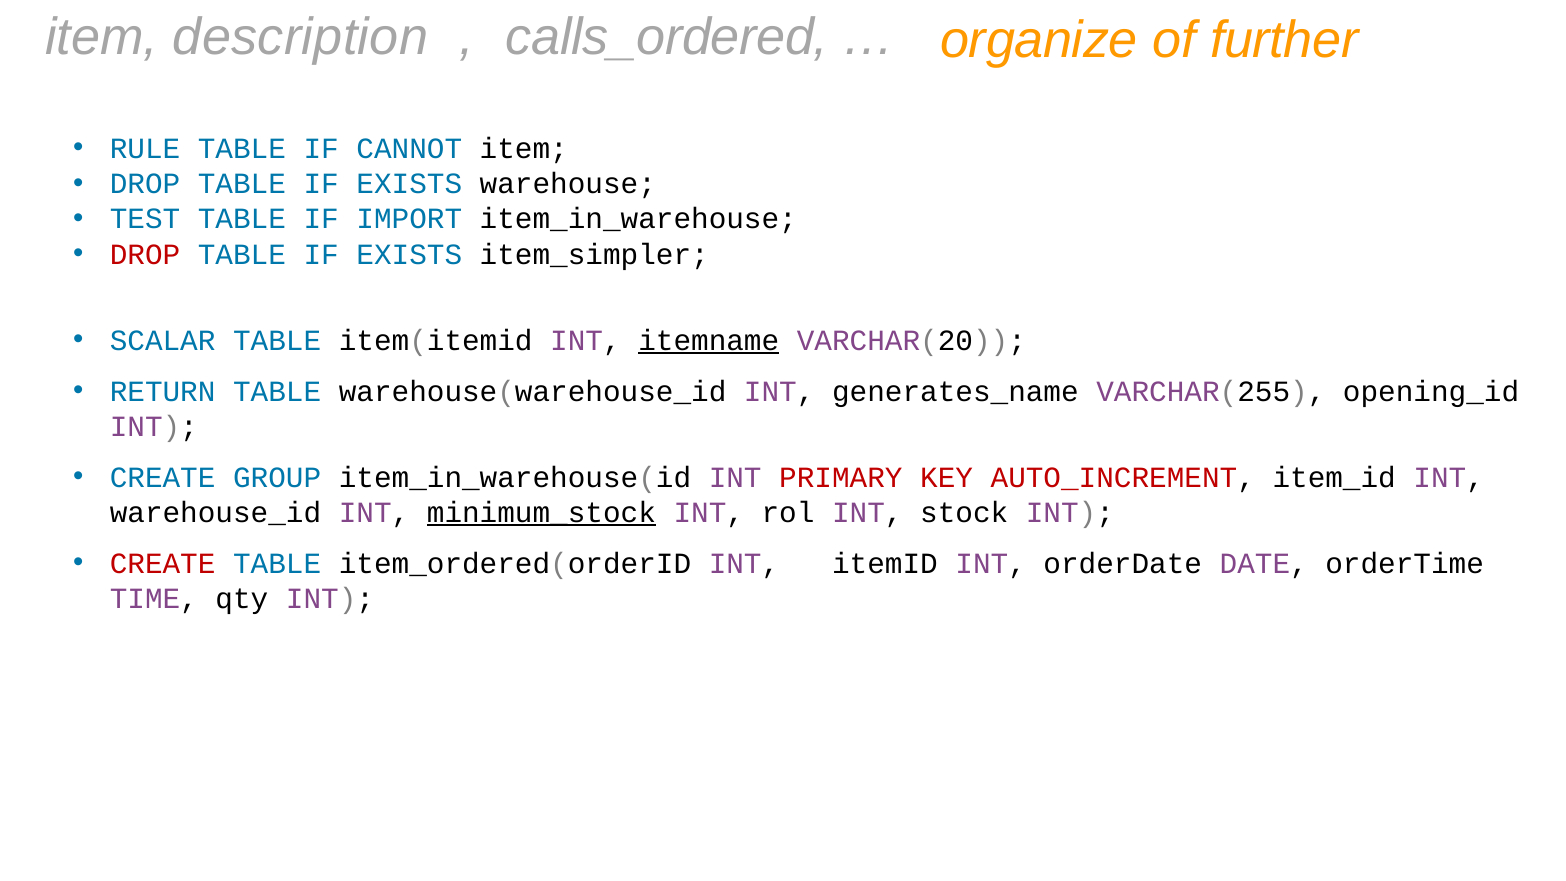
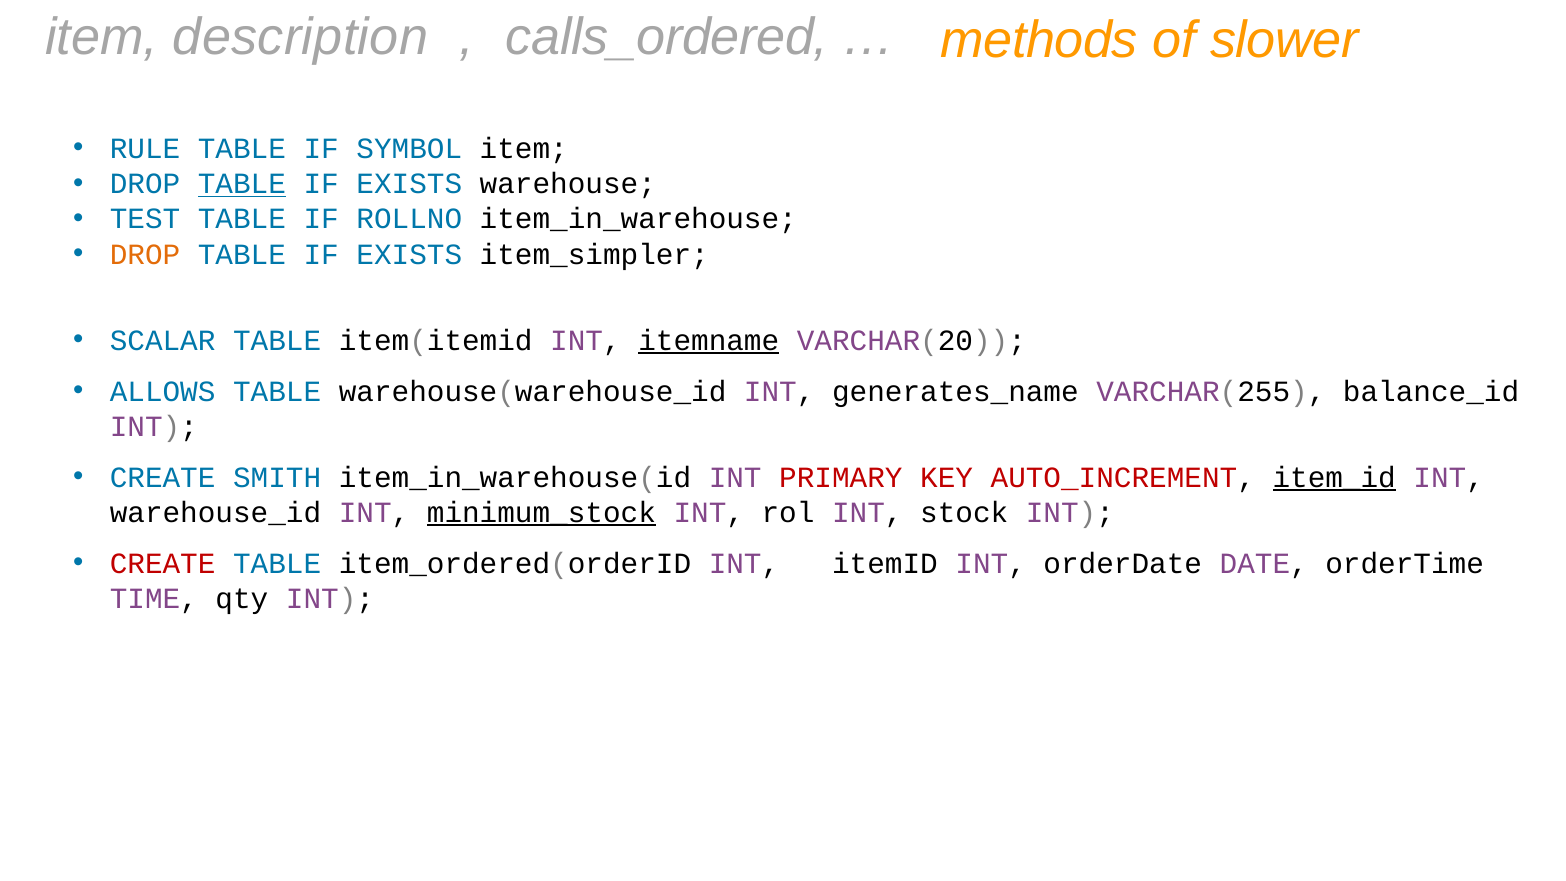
organize: organize -> methods (1039, 41)
further: further -> slower (1284, 41)
CANNOT: CANNOT -> SYMBOL (409, 149)
TABLE underline: none -> present (242, 184)
IMPORT: IMPORT -> ROLLNO (409, 219)
DROP colour: red -> orange (145, 254)
RETURN: RETURN -> ALLOWS (163, 391)
opening_id: opening_id -> balance_id (1431, 391)
GROUP: GROUP -> SMITH (277, 477)
item_id underline: none -> present (1334, 477)
